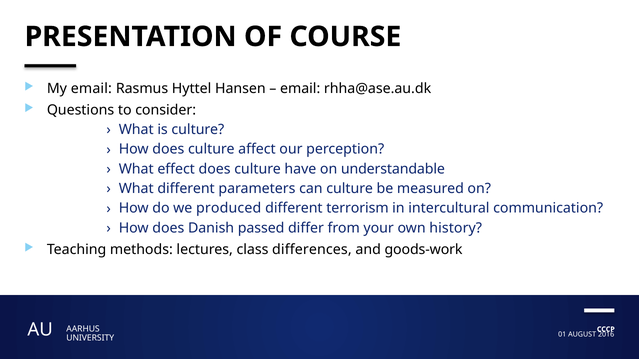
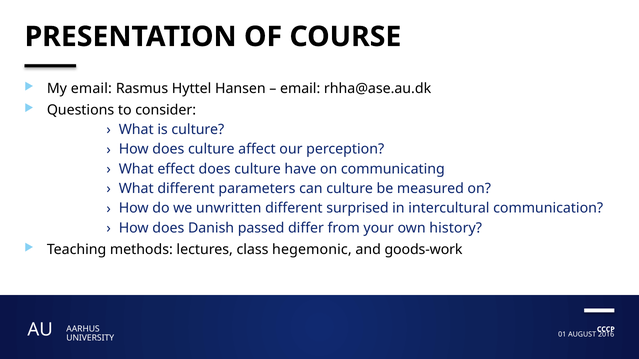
understandable: understandable -> communicating (393, 169)
produced: produced -> unwritten (229, 208)
terrorism: terrorism -> surprised (358, 208)
differences: differences -> hegemonic (312, 250)
